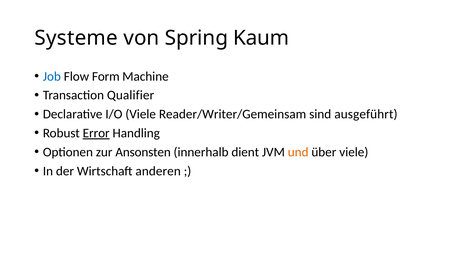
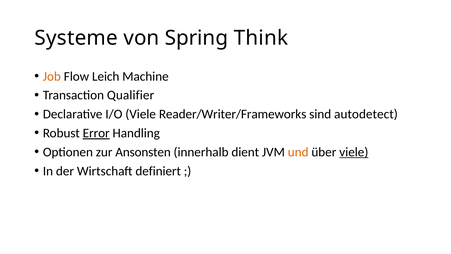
Kaum: Kaum -> Think (261, 38)
Job colour: blue -> orange (52, 76)
Form: Form -> Leich (106, 76)
Reader/Writer/Gemeinsam: Reader/Writer/Gemeinsam -> Reader/Writer/Frameworks (233, 114)
ausgeführt: ausgeführt -> autodetect (366, 114)
viele underline: none -> present (354, 152)
anderen: anderen -> definiert (158, 171)
